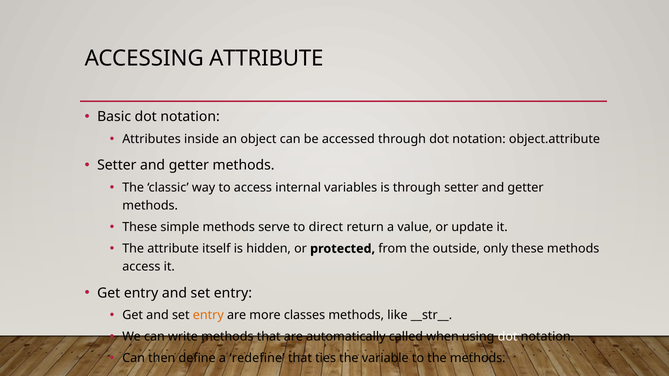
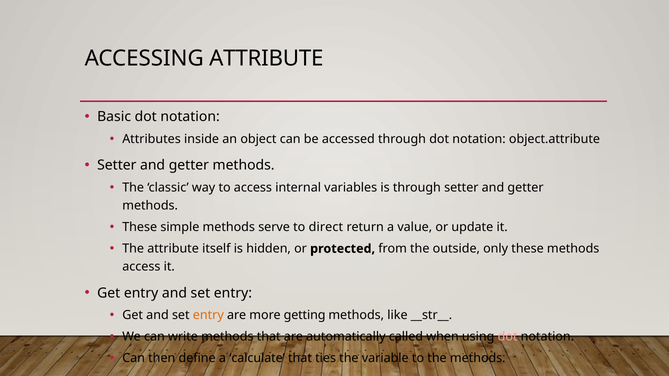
classes: classes -> getting (305, 315)
dot colour: white -> pink (508, 337)
redefine: redefine -> calculate (257, 359)
